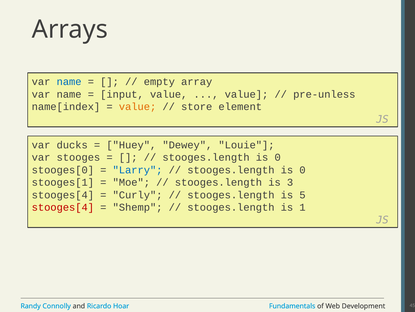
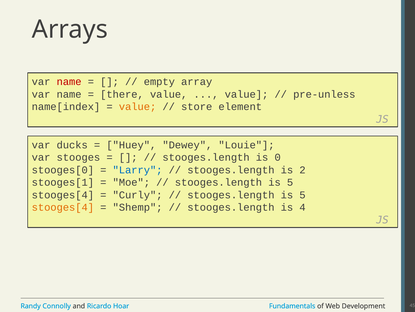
name colour: blue -> red (69, 82)
input: input -> there (122, 94)
0: 0 -> 2 (303, 170)
3: 3 -> 5 (290, 182)
stooges[4 colour: red -> orange (63, 207)
1: 1 -> 4 (303, 207)
